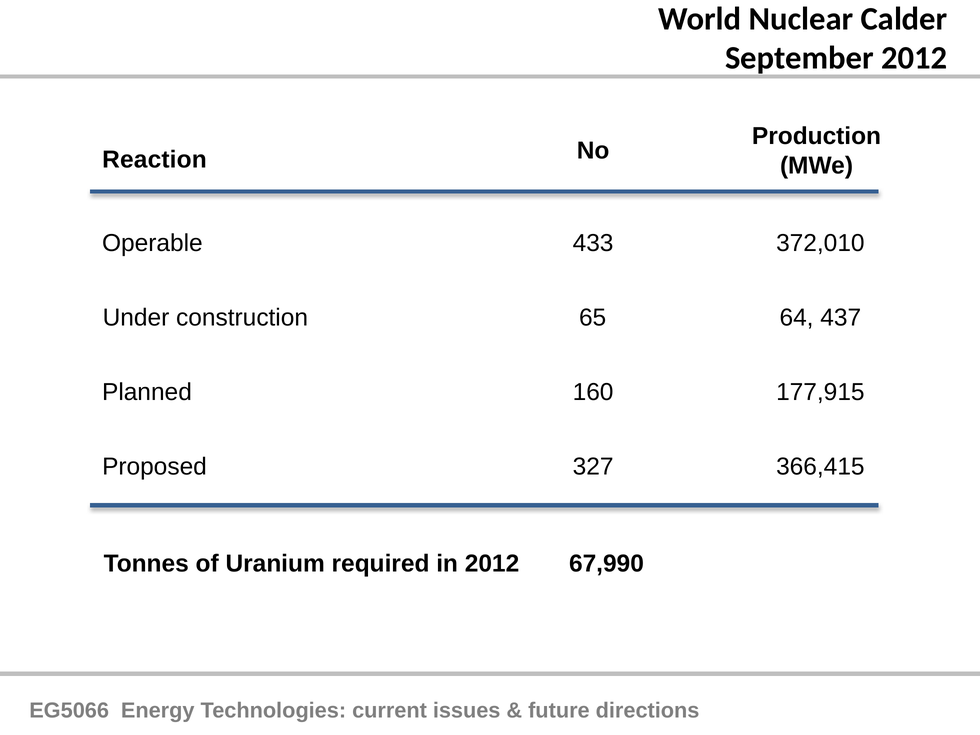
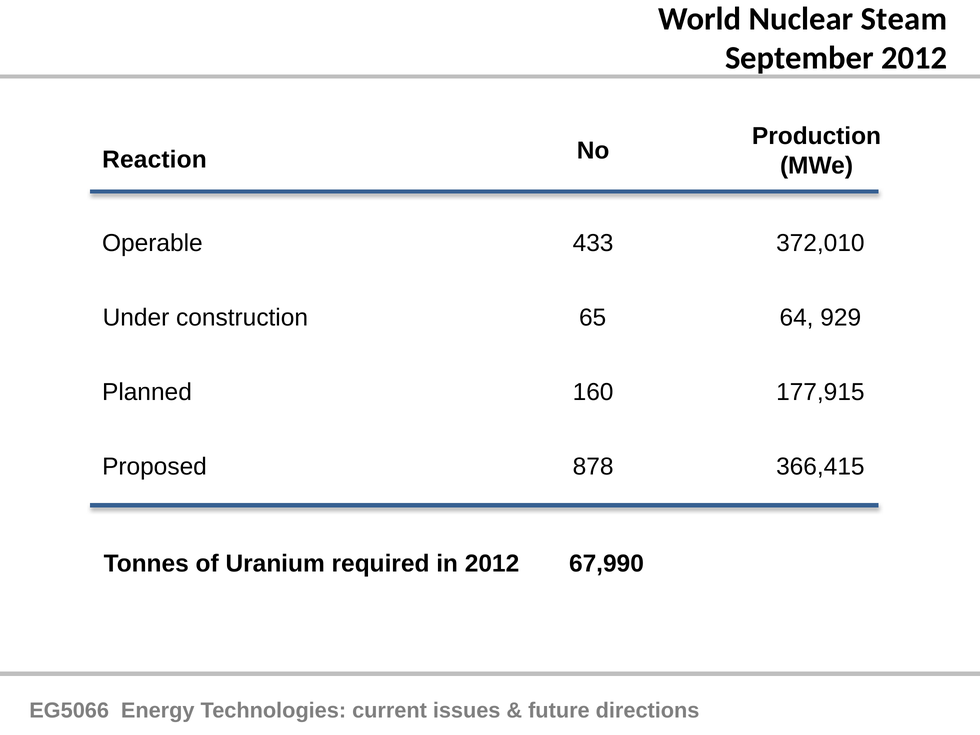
Calder: Calder -> Steam (904, 19)
437: 437 -> 929 (841, 318)
327: 327 -> 878 (593, 467)
